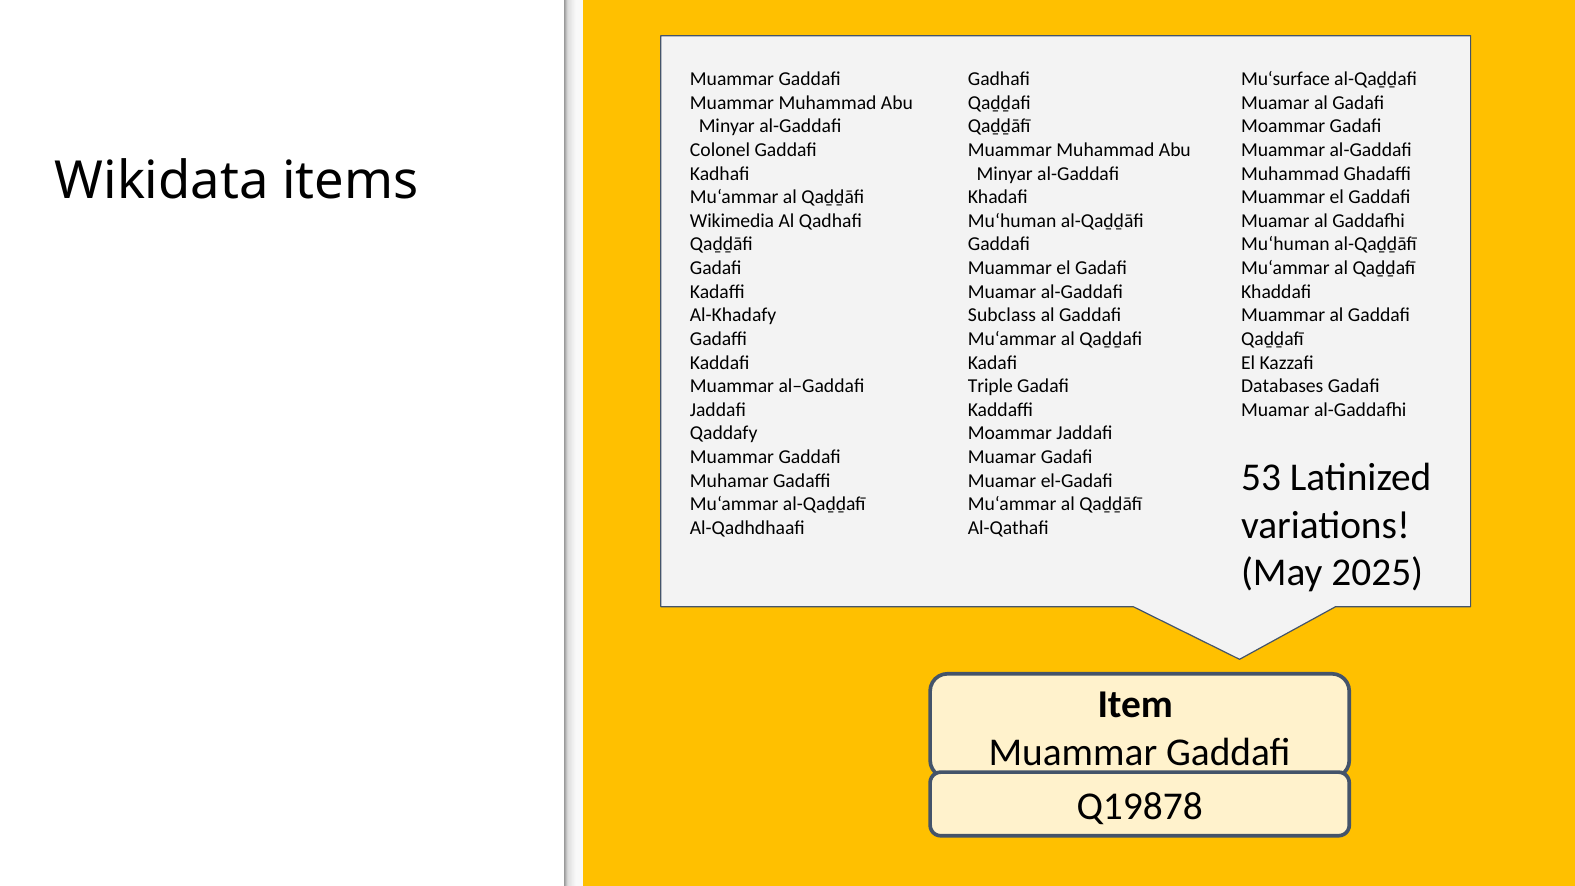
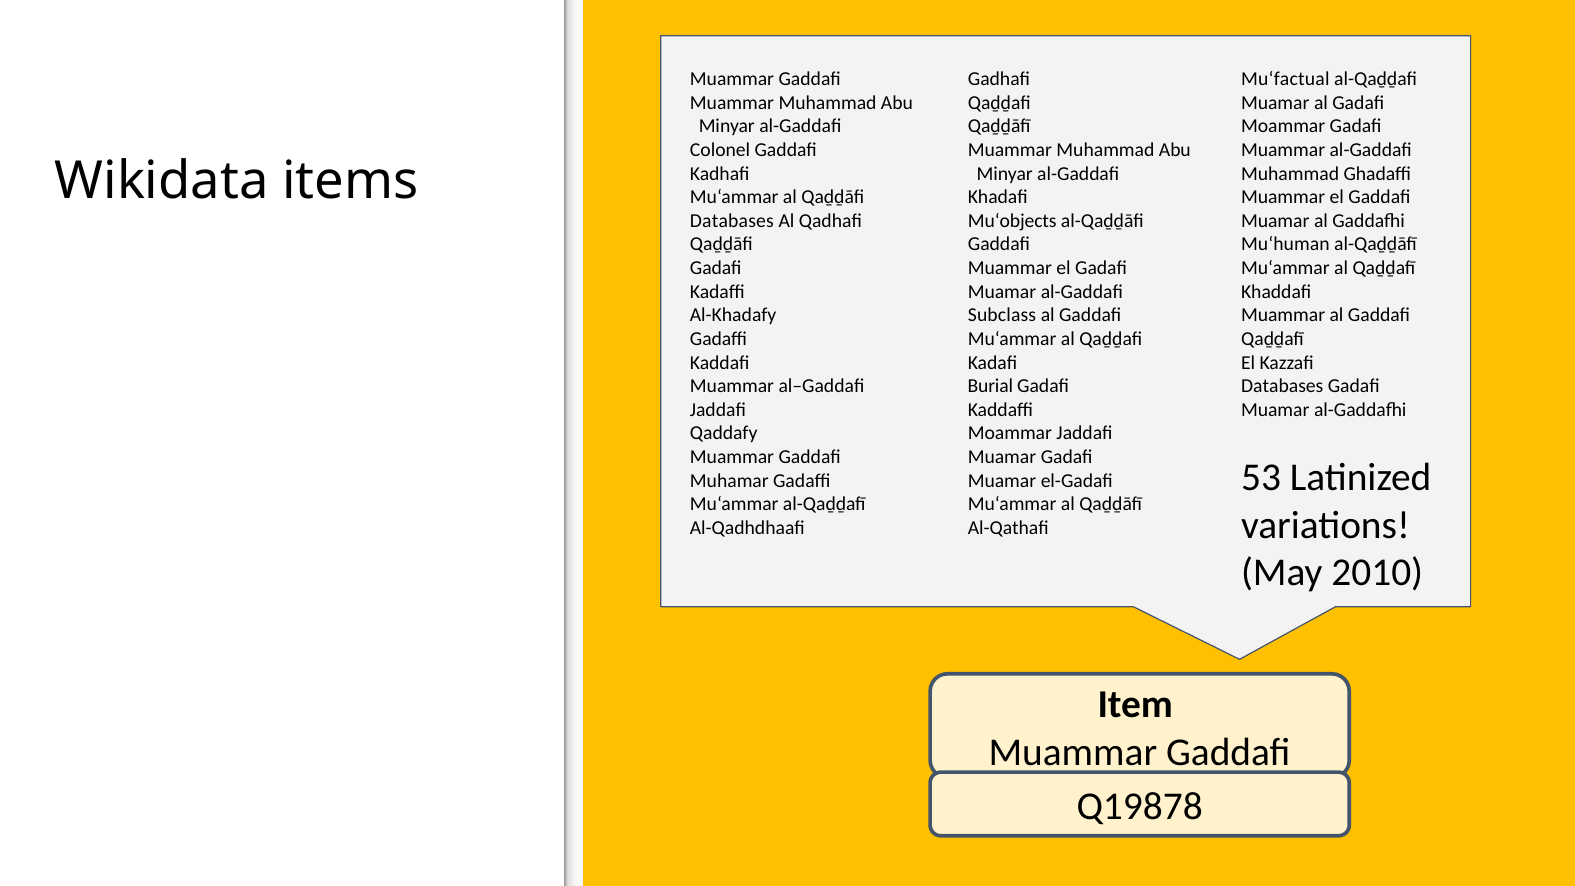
Mu‘surface: Mu‘surface -> Mu‘factual (1285, 79)
Wikimedia: Wikimedia -> Databases (732, 221)
Mu‘human: Mu‘human -> Mu‘objects (1012, 221)
Triple: Triple -> Burial (990, 386)
2025: 2025 -> 2010 (1377, 572)
